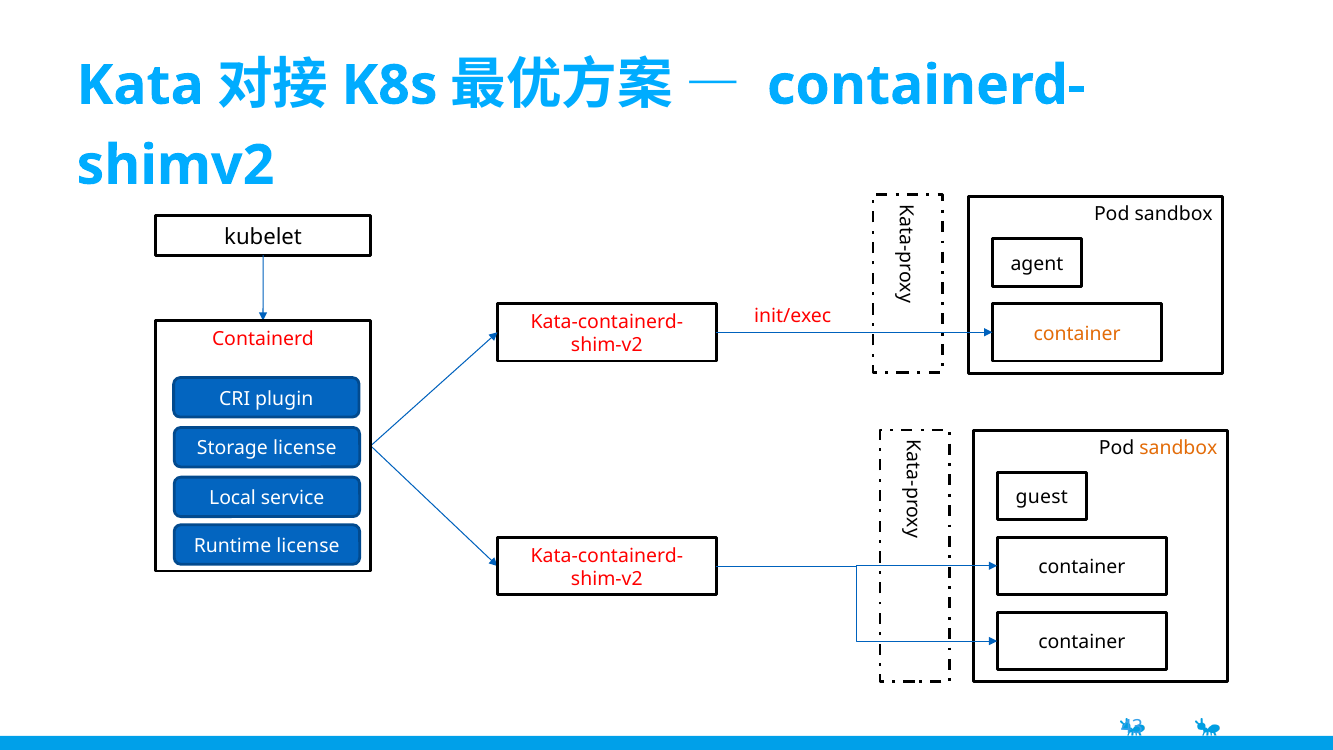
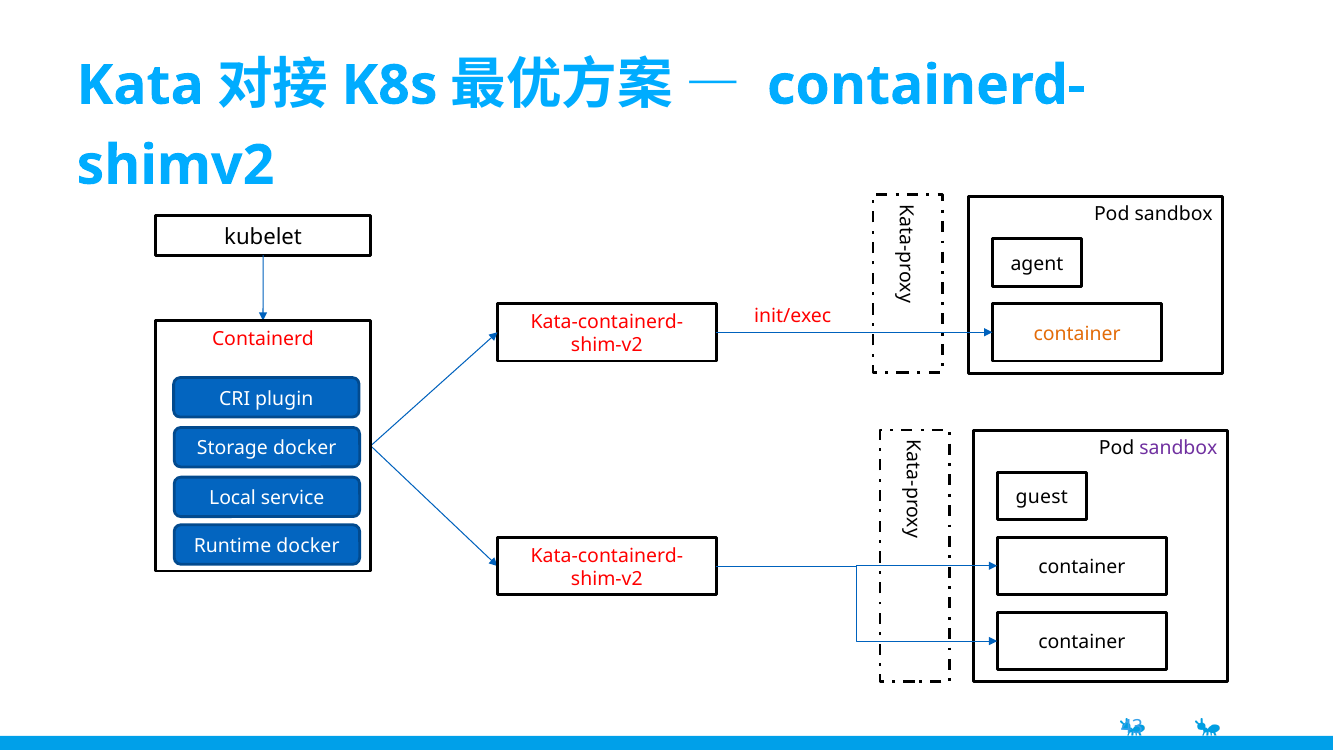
sandbox colour: orange -> purple (1178, 448)
Storage license: license -> docker (305, 448)
Runtime license: license -> docker (308, 546)
